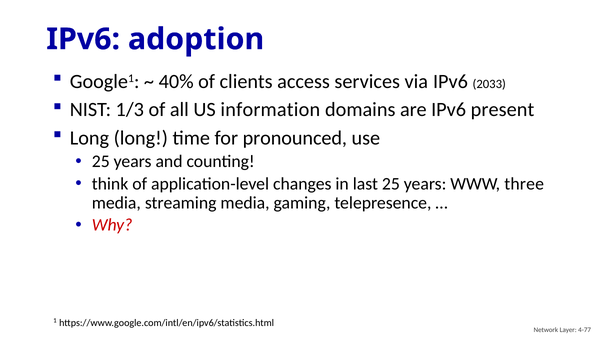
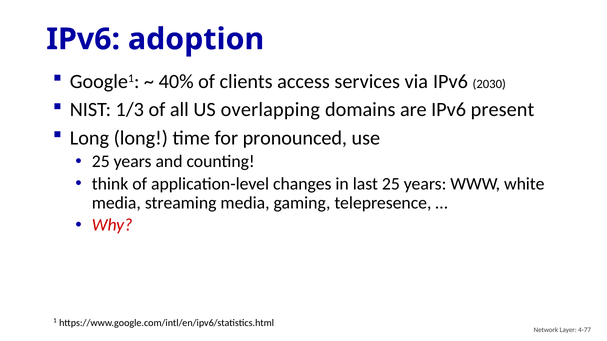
2033: 2033 -> 2030 (489, 84)
information: information -> overlapping (270, 110)
three: three -> white (524, 184)
